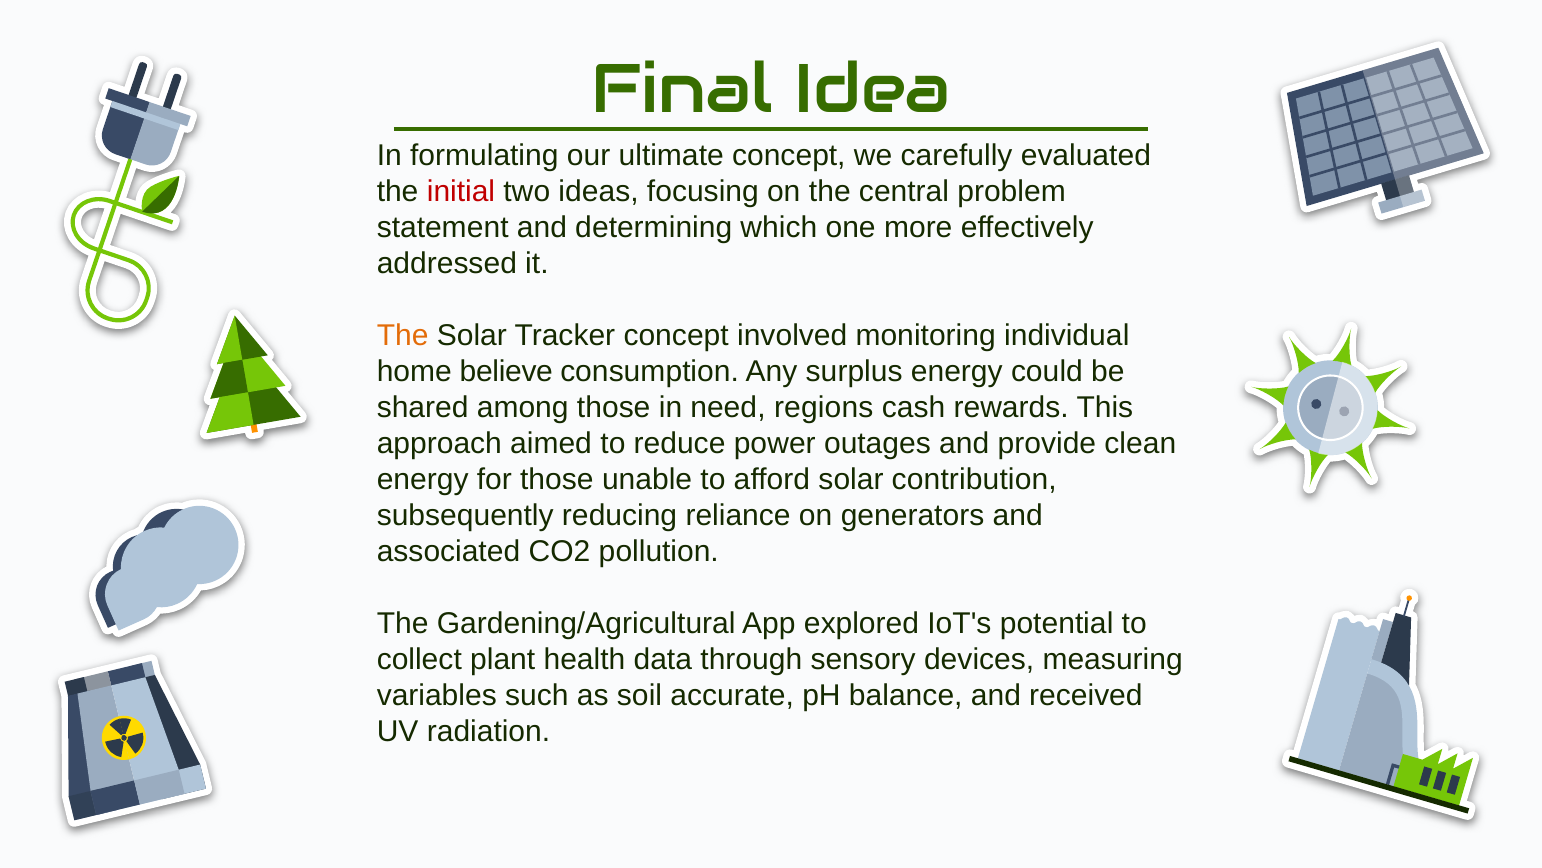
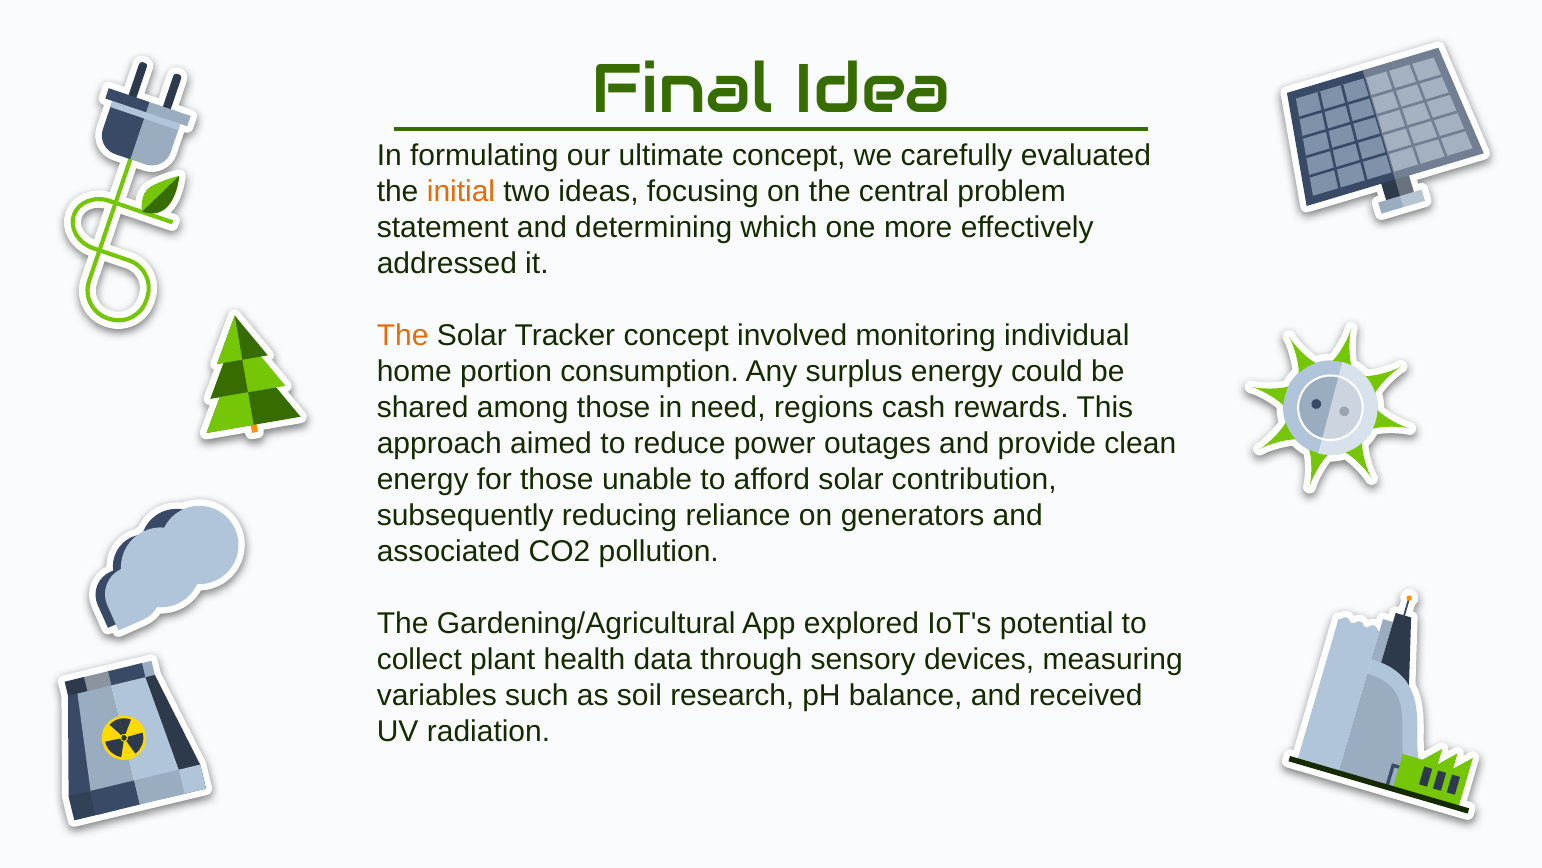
initial colour: red -> orange (461, 191)
believe: believe -> portion (506, 371)
accurate: accurate -> research (732, 695)
